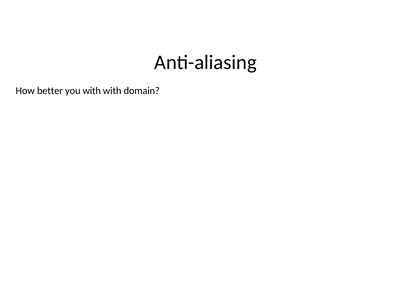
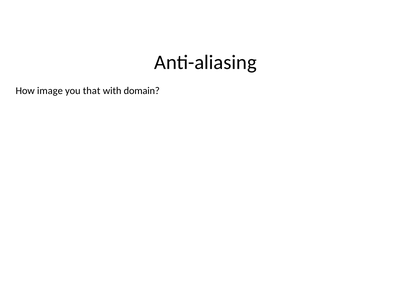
better: better -> image (50, 91)
you with: with -> that (92, 91)
